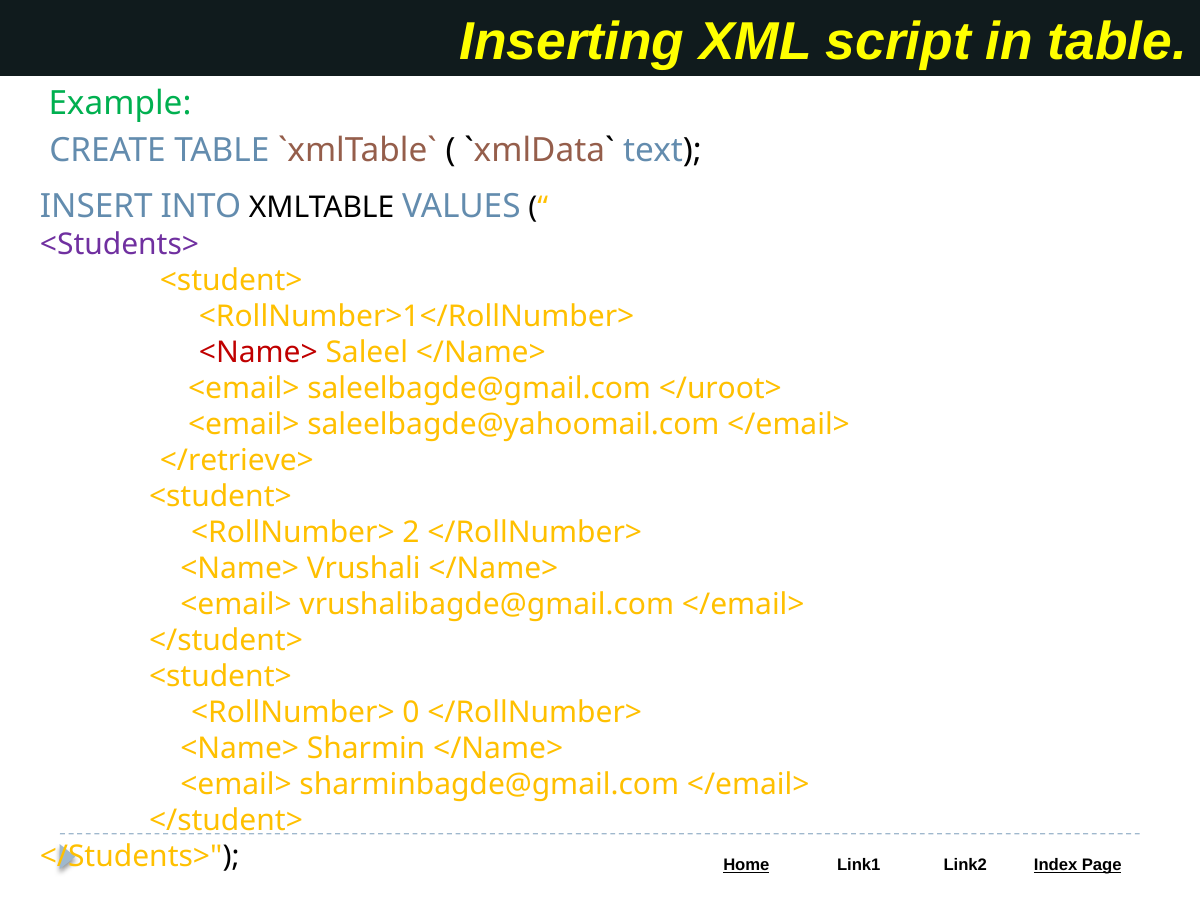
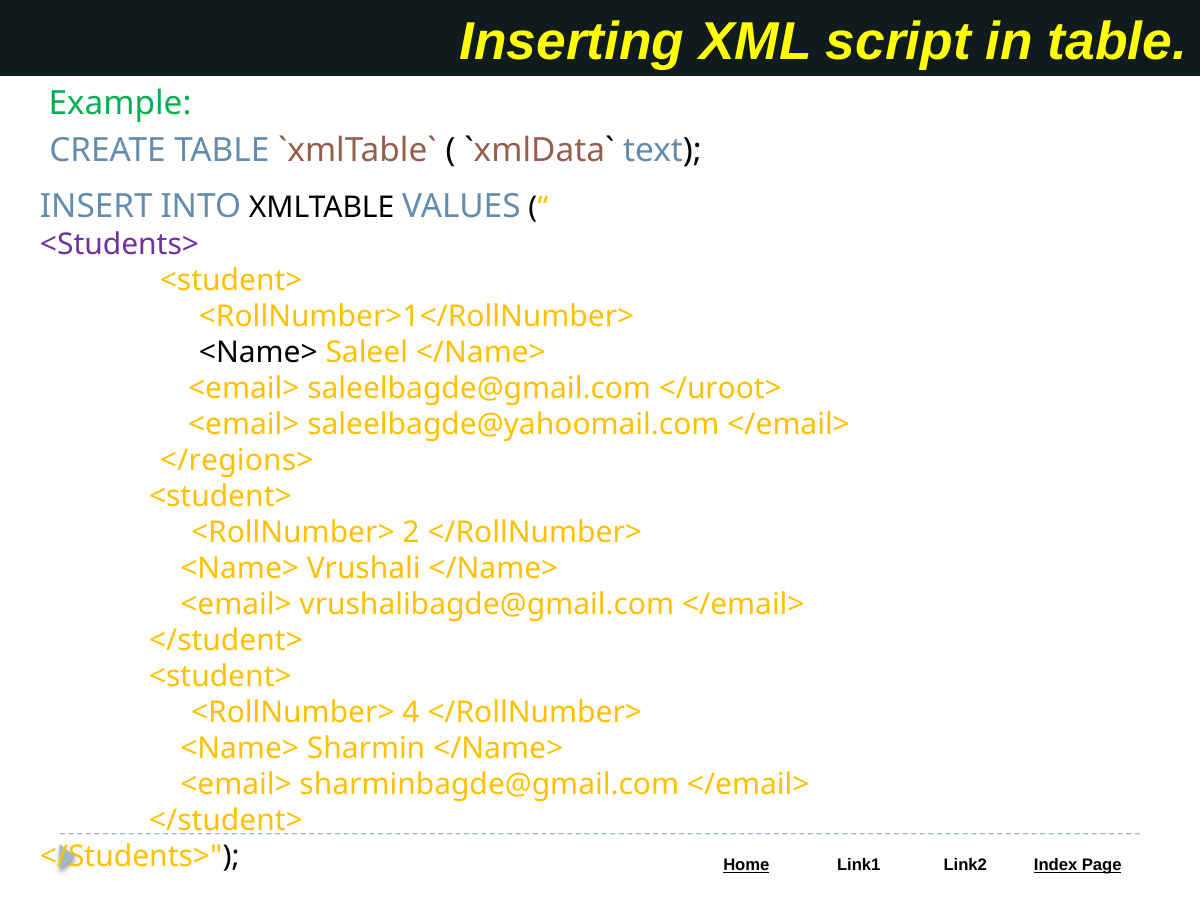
<Name> colour: red -> black (258, 352)
</retrieve>: </retrieve> -> </regions> (237, 460)
0: 0 -> 4 (411, 712)
